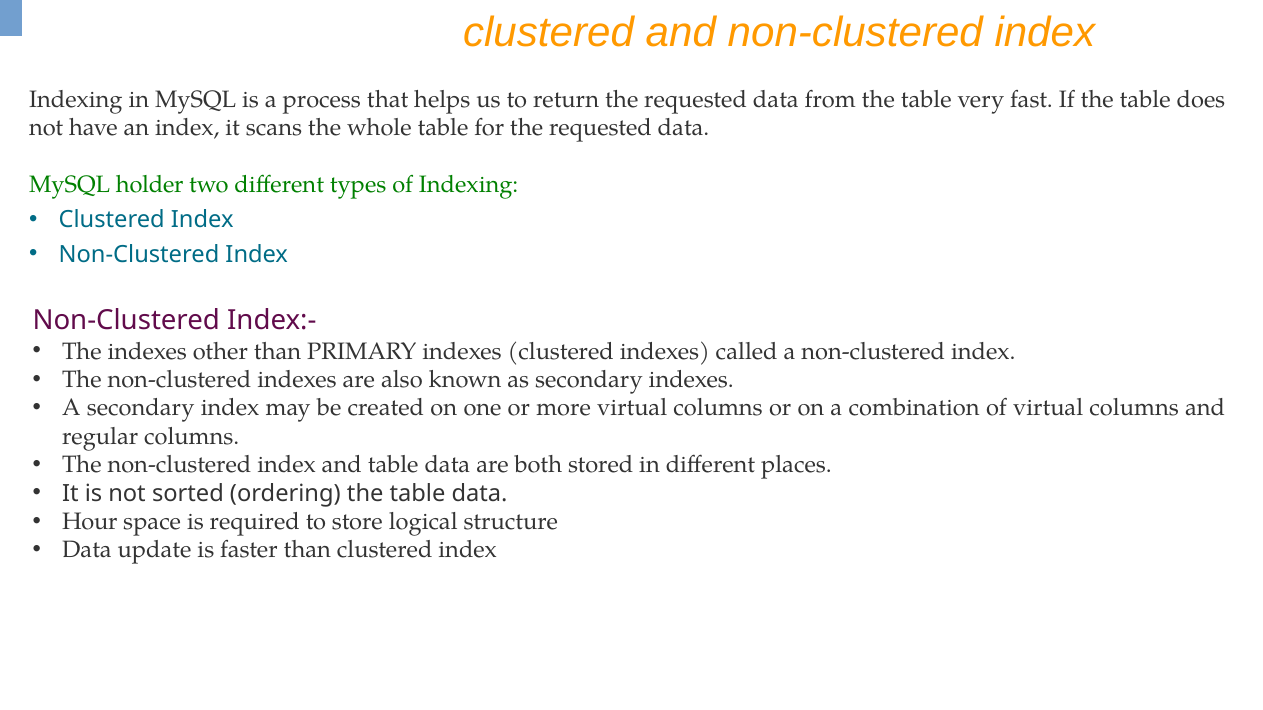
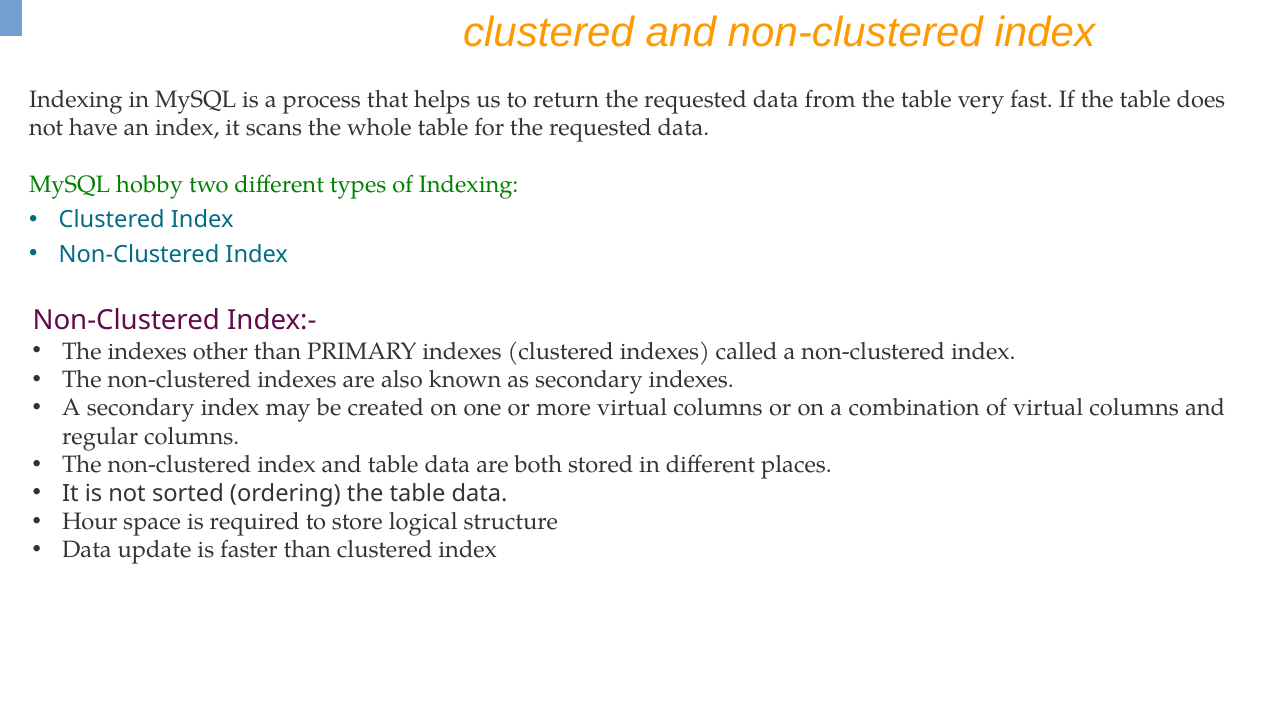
holder: holder -> hobby (150, 185)
